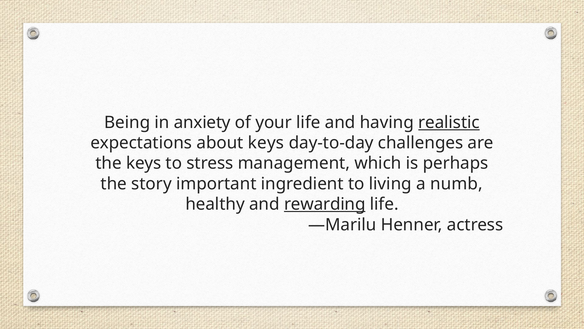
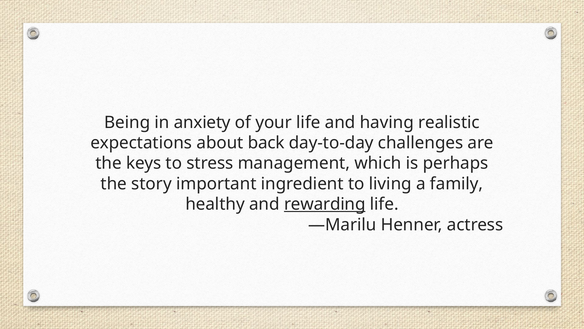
realistic underline: present -> none (449, 122)
about keys: keys -> back (266, 143)
numb: numb -> family (457, 184)
